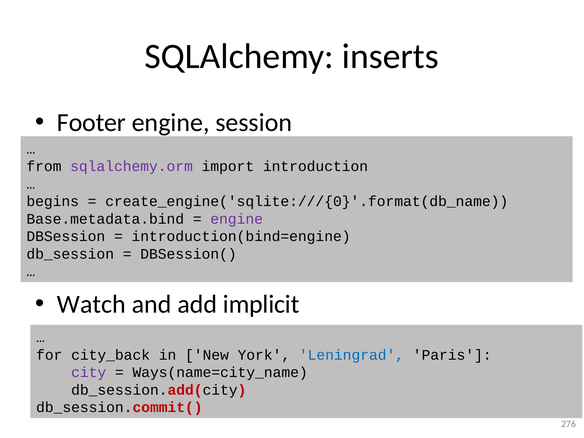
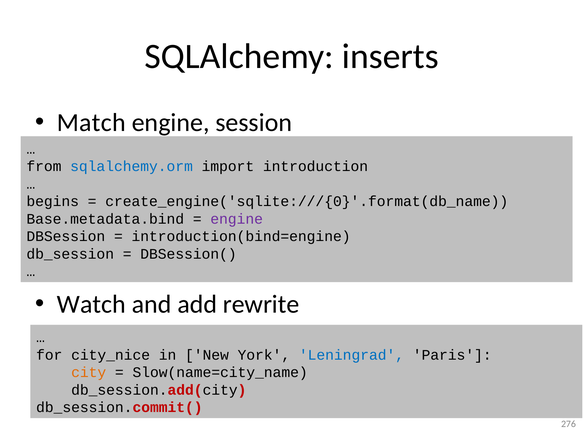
Footer: Footer -> Match (91, 123)
sqlalchemy.orm colour: purple -> blue (132, 166)
implicit: implicit -> rewrite (261, 304)
city_back: city_back -> city_nice (111, 355)
city colour: purple -> orange (89, 372)
Ways(name=city_name: Ways(name=city_name -> Slow(name=city_name (220, 372)
